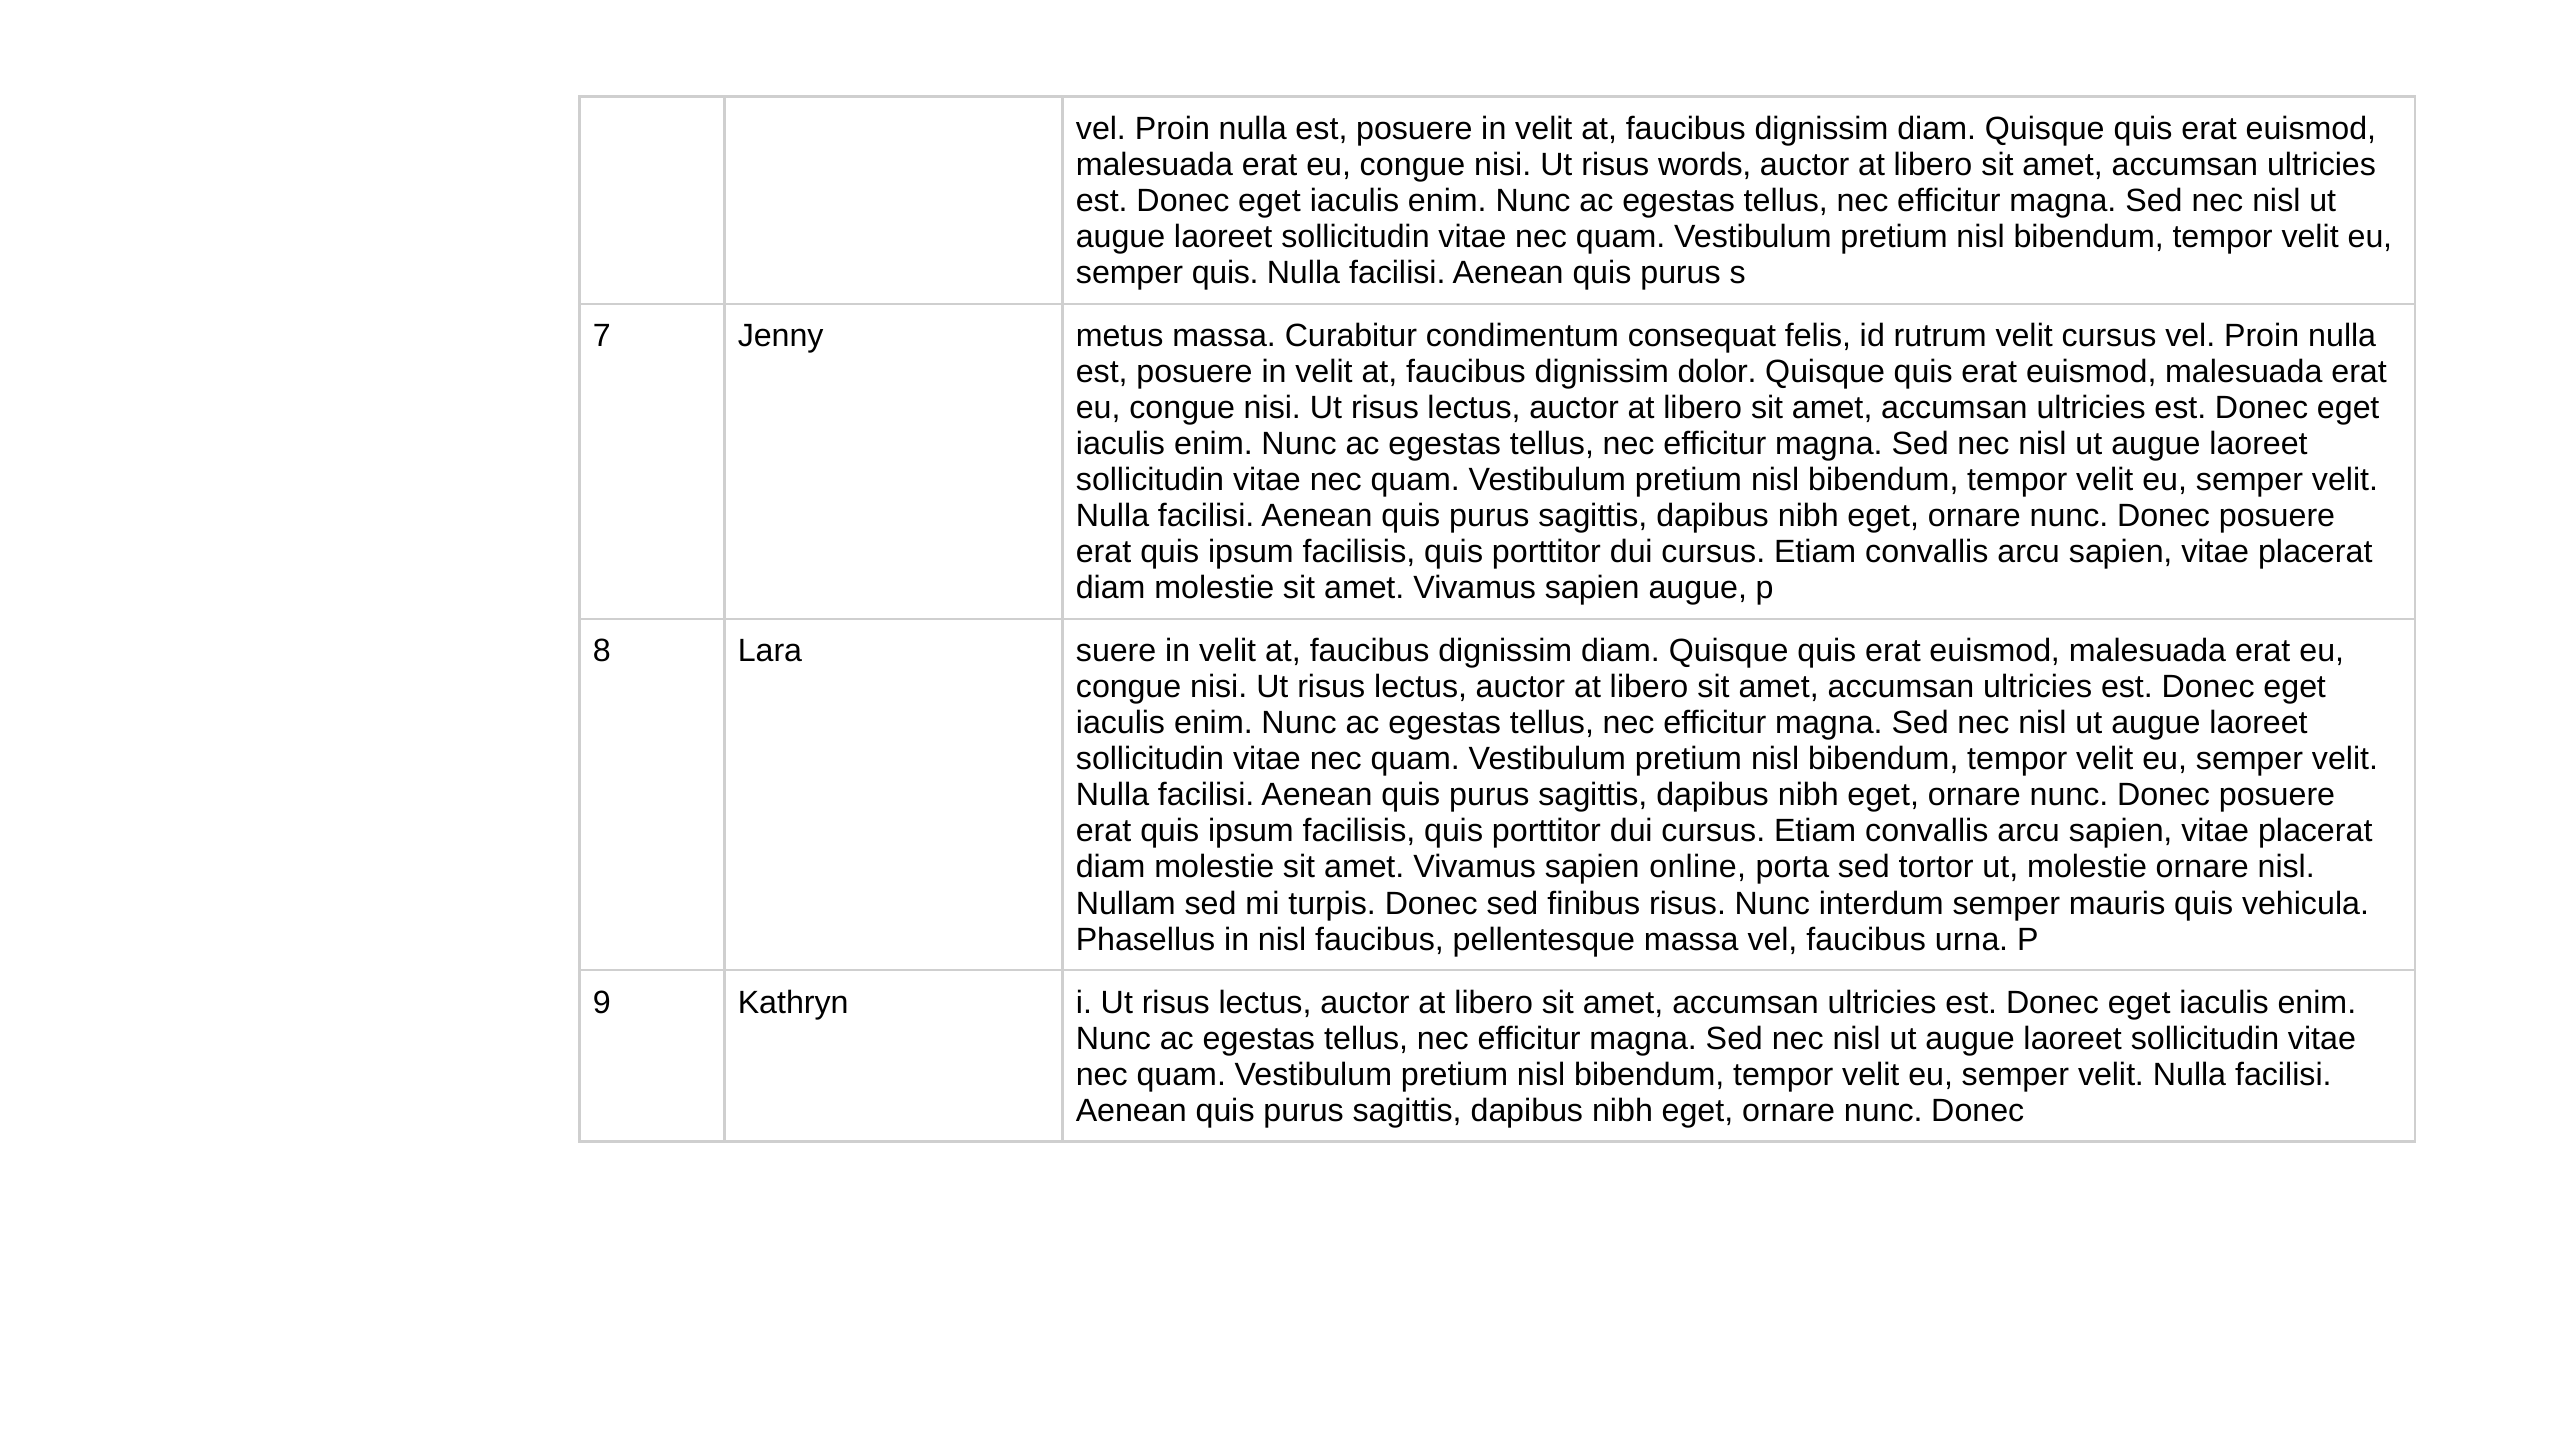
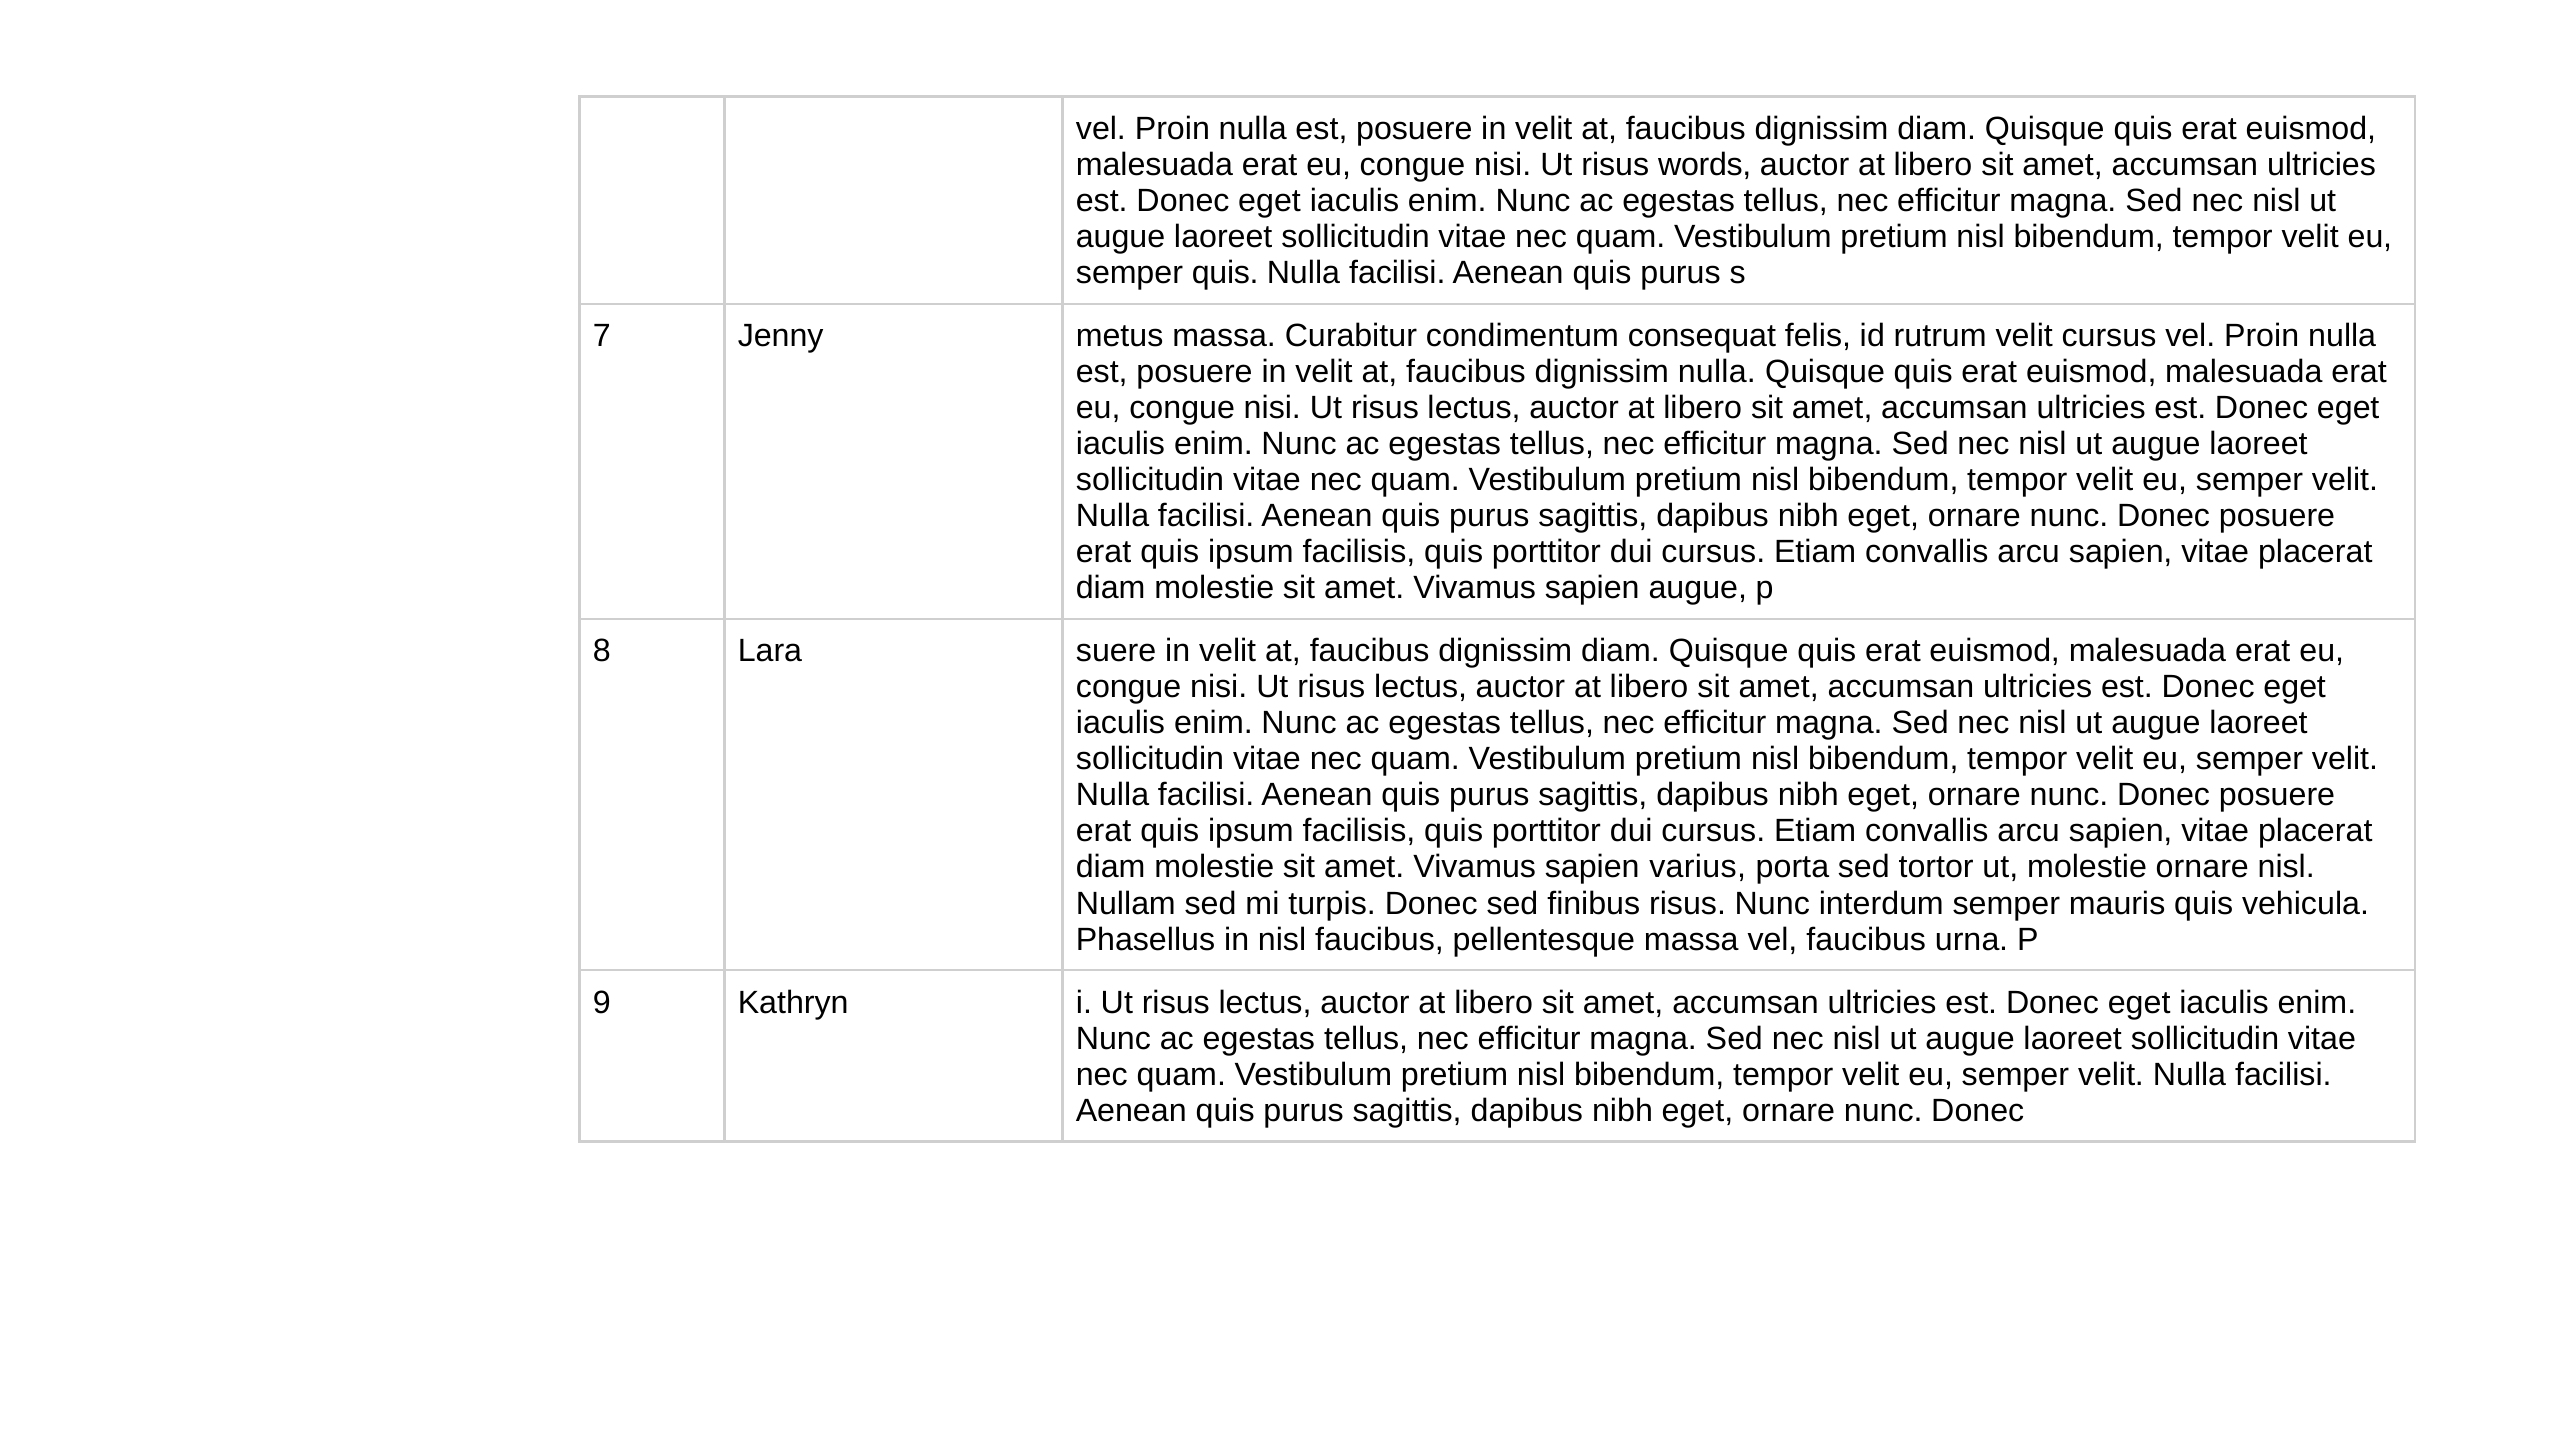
dignissim dolor: dolor -> nulla (1717, 372)
online: online -> varius (1698, 867)
